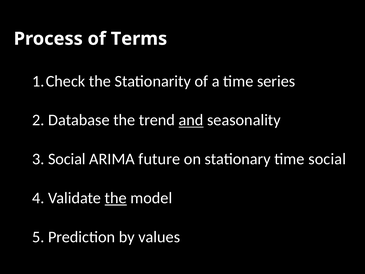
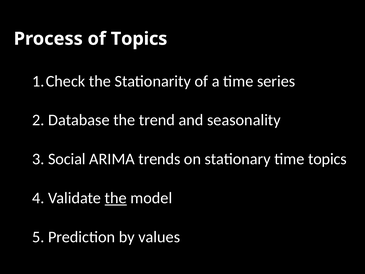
of Terms: Terms -> Topics (139, 39)
and underline: present -> none (191, 120)
future: future -> trends (159, 159)
time social: social -> topics (327, 159)
